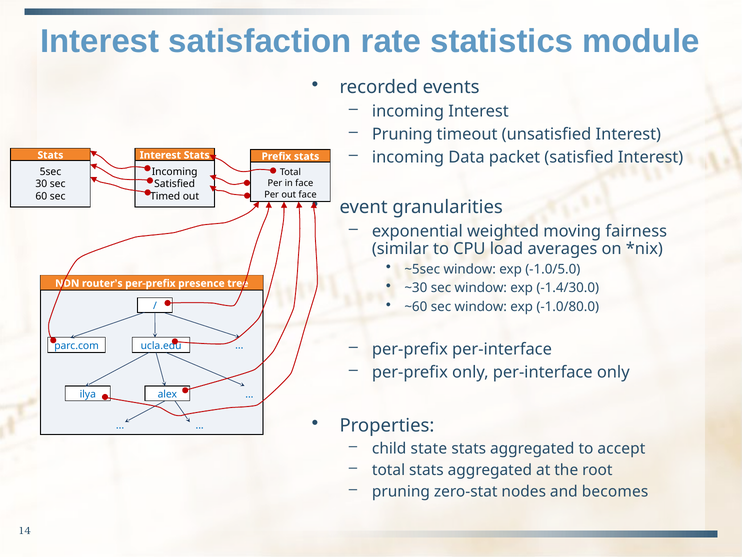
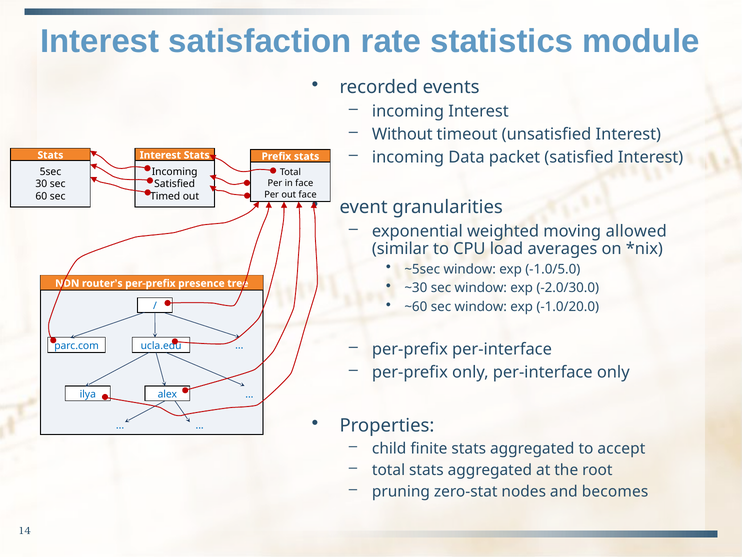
Pruning: Pruning -> Without (402, 134)
fairness: fairness -> allowed (636, 231)
-1.4/30.0: -1.4/30.0 -> -2.0/30.0 (568, 288)
-1.0/80.0: -1.0/80.0 -> -1.0/20.0 (568, 307)
state: state -> finite (429, 448)
